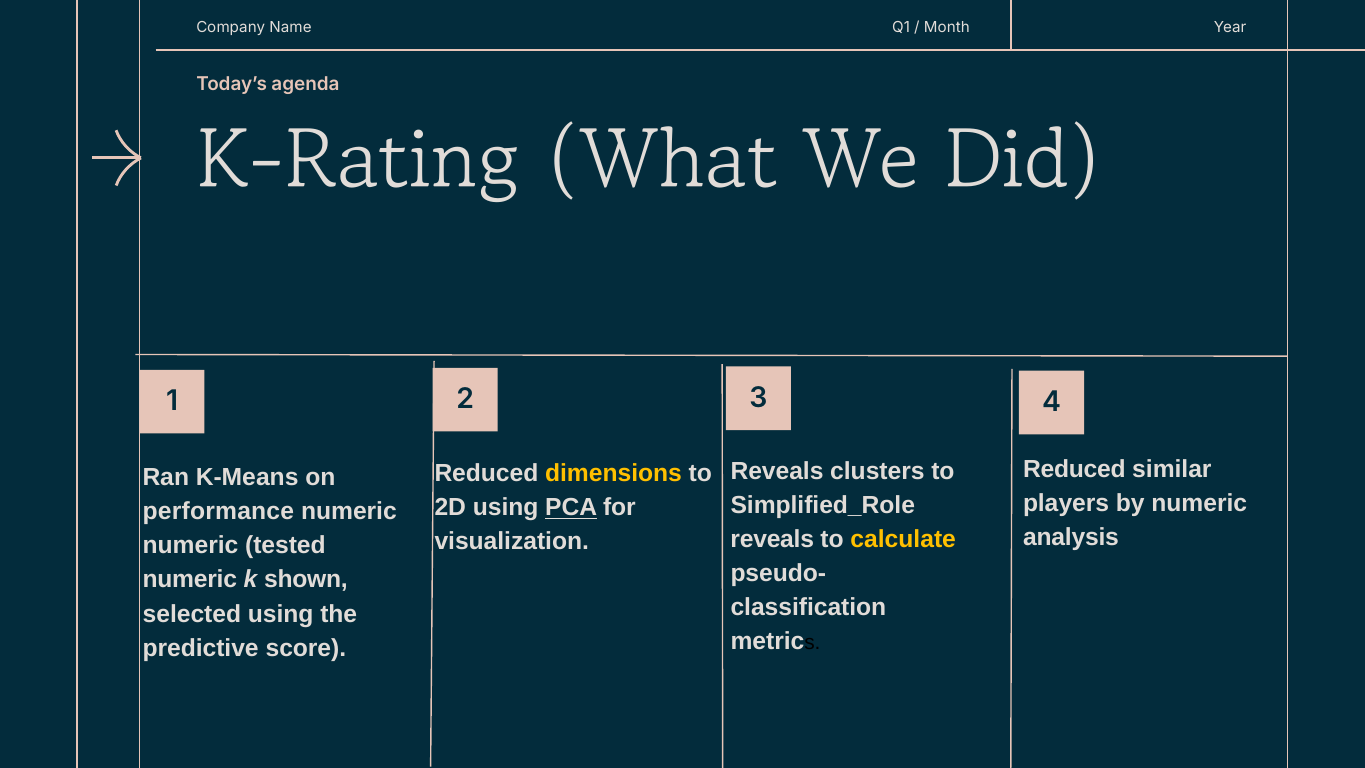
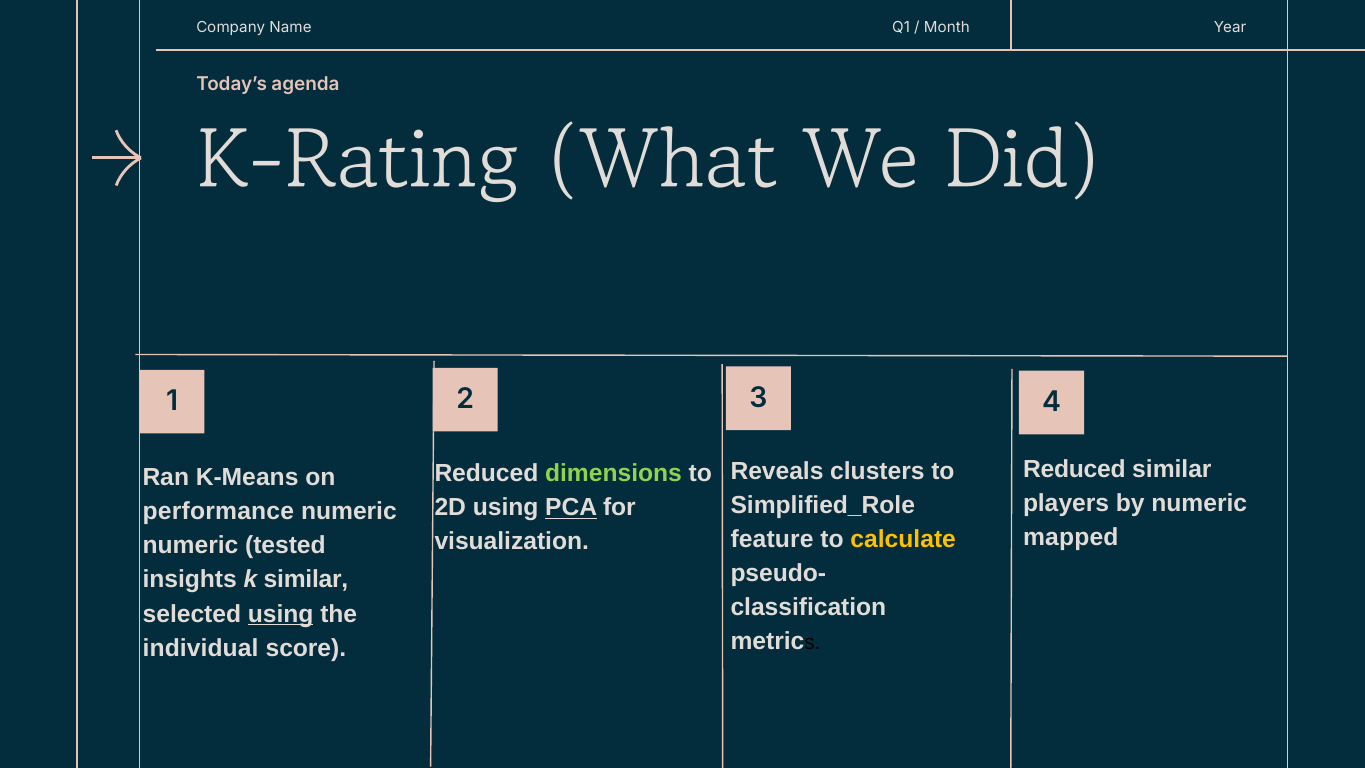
dimensions colour: yellow -> light green (613, 474)
analysis: analysis -> mapped (1071, 538)
reveals: reveals -> feature (772, 539)
numeric: numeric -> insights (190, 580)
k shown: shown -> similar (306, 580)
using underline: none -> present (281, 614)
predictive: predictive -> individual (201, 648)
